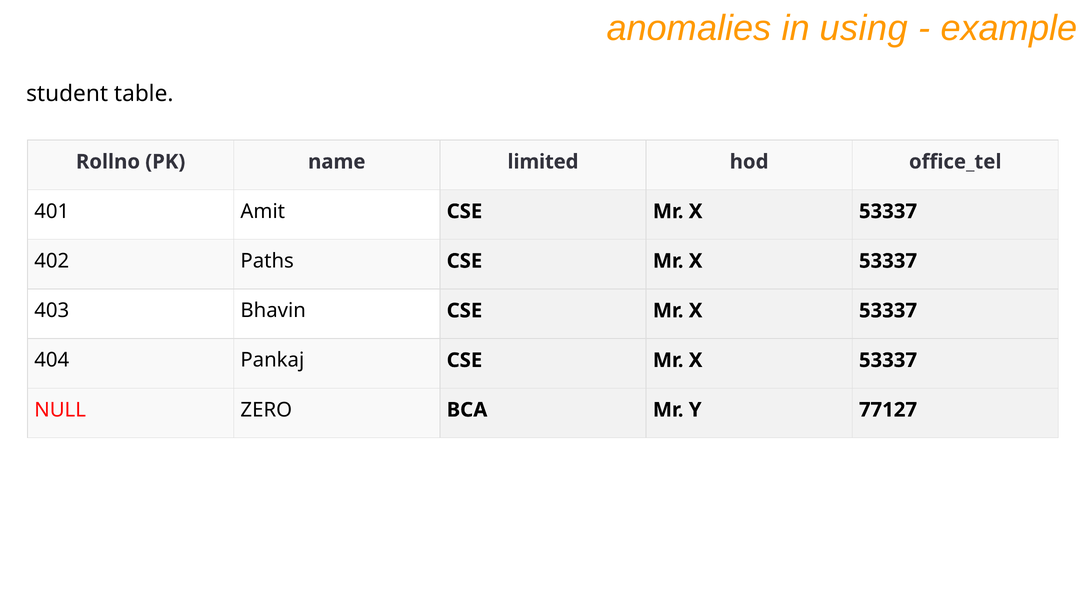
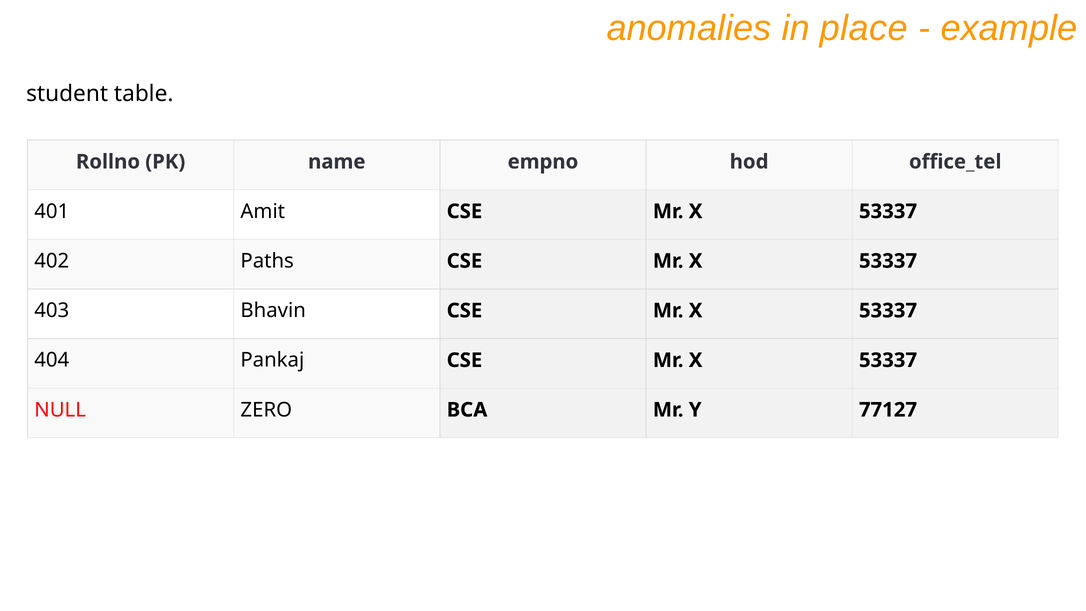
using: using -> place (864, 28)
limited: limited -> empno (543, 162)
